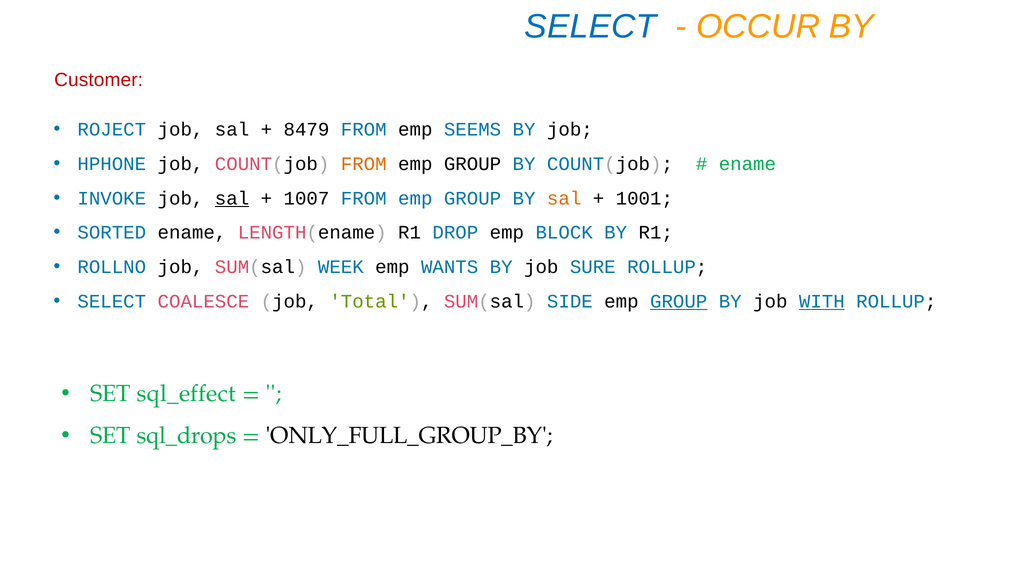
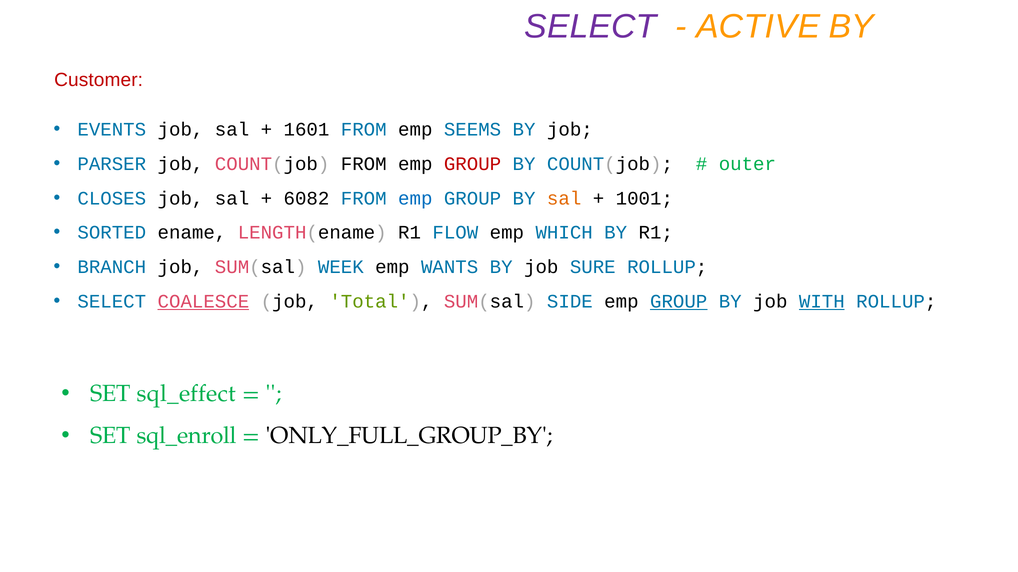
SELECT colour: blue -> purple (590, 26)
OCCUR: OCCUR -> ACTIVE (758, 26)
ROJECT: ROJECT -> EVENTS (112, 130)
8479: 8479 -> 1601 (306, 130)
HPHONE: HPHONE -> PARSER (112, 164)
FROM colour: orange -> black (364, 164)
GROUP colour: black -> red (473, 164)
ename: ename -> outer (747, 164)
INVOKE: INVOKE -> CLOSES (112, 198)
sal underline: present -> none (232, 198)
1007: 1007 -> 6082 (306, 198)
DROP: DROP -> FLOW (455, 233)
BLOCK: BLOCK -> WHICH (564, 233)
ROLLNO: ROLLNO -> BRANCH (112, 267)
COALESCE underline: none -> present (203, 302)
sql_drops: sql_drops -> sql_enroll (187, 436)
